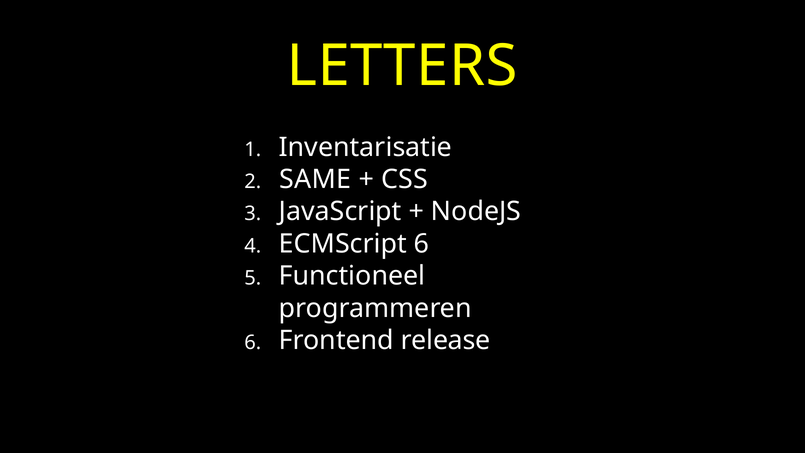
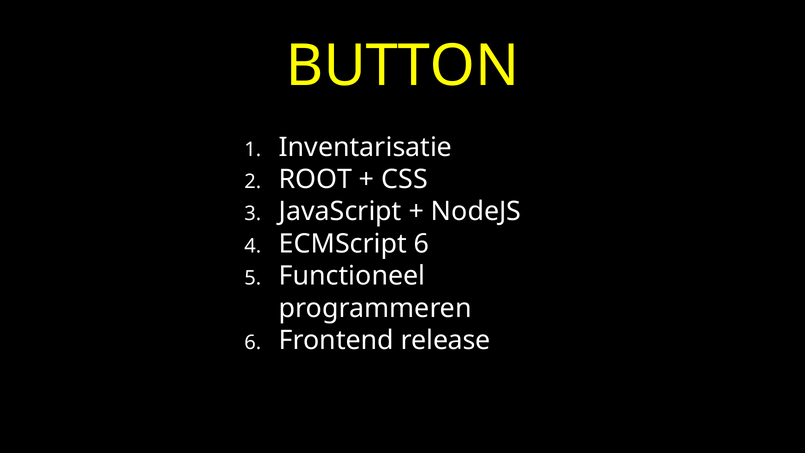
LETTERS: LETTERS -> BUTTON (403, 66)
SAME: SAME -> ROOT (315, 179)
